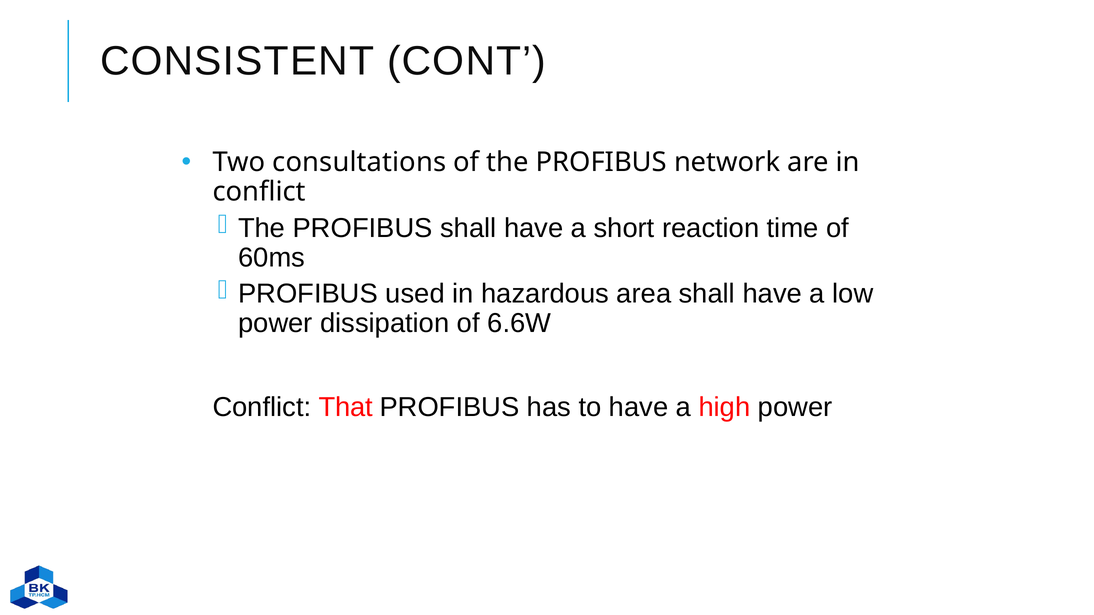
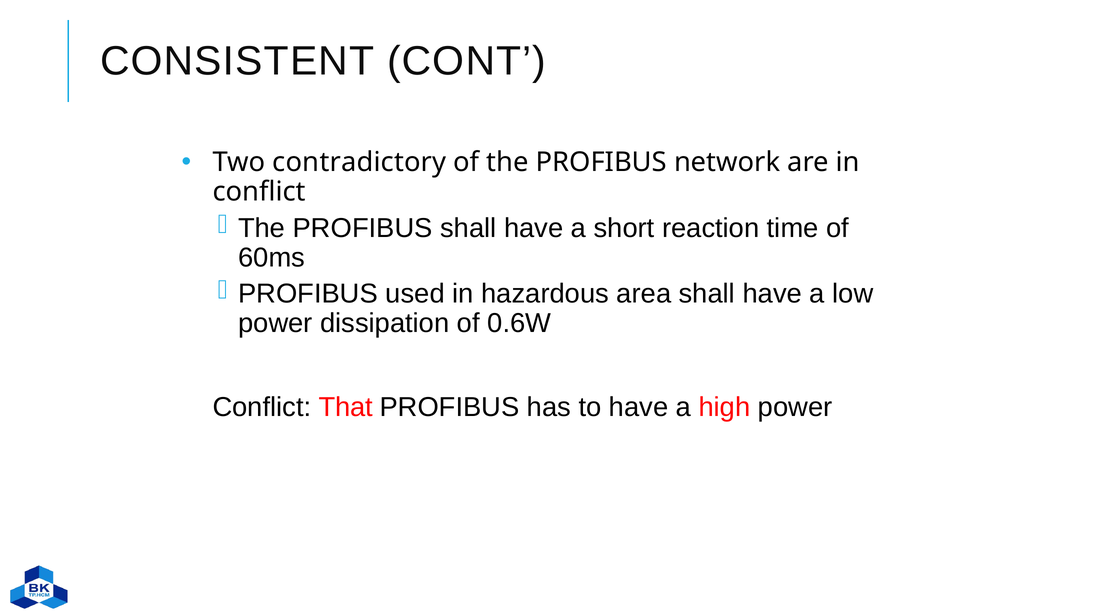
consultations: consultations -> contradictory (359, 162)
6.6W: 6.6W -> 0.6W (519, 324)
